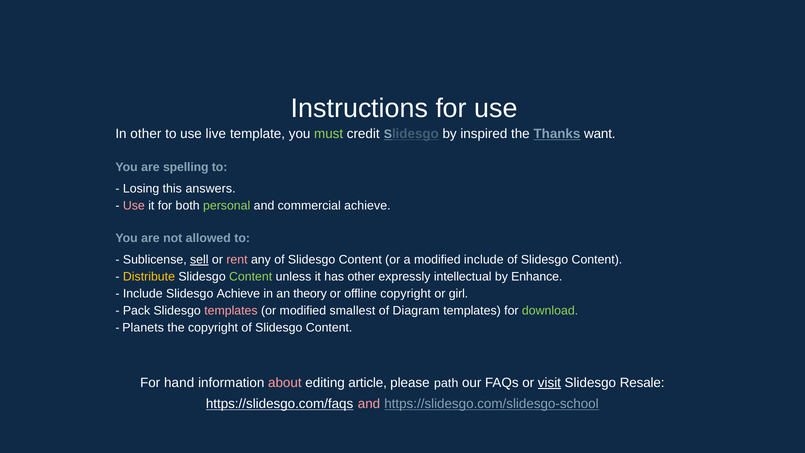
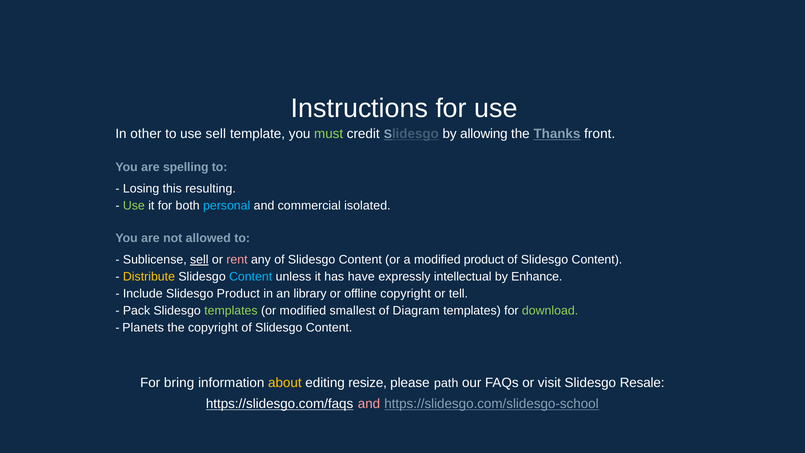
use live: live -> sell (216, 134)
inspired: inspired -> allowing (484, 134)
want: want -> front (600, 134)
answers: answers -> resulting (211, 189)
Use colour: pink -> light green (134, 205)
personal colour: light green -> light blue (227, 205)
commercial achieve: achieve -> isolated (367, 205)
modified include: include -> product (484, 260)
Content colour: light green -> light blue (251, 276)
has other: other -> have (361, 276)
Slidesgo Achieve: Achieve -> Product (238, 293)
theory: theory -> library (310, 293)
girl: girl -> tell (458, 293)
templates colour: pink -> light green (231, 310)
hand: hand -> bring (179, 383)
about colour: pink -> yellow (285, 383)
article: article -> resize (368, 383)
visit underline: present -> none (549, 383)
